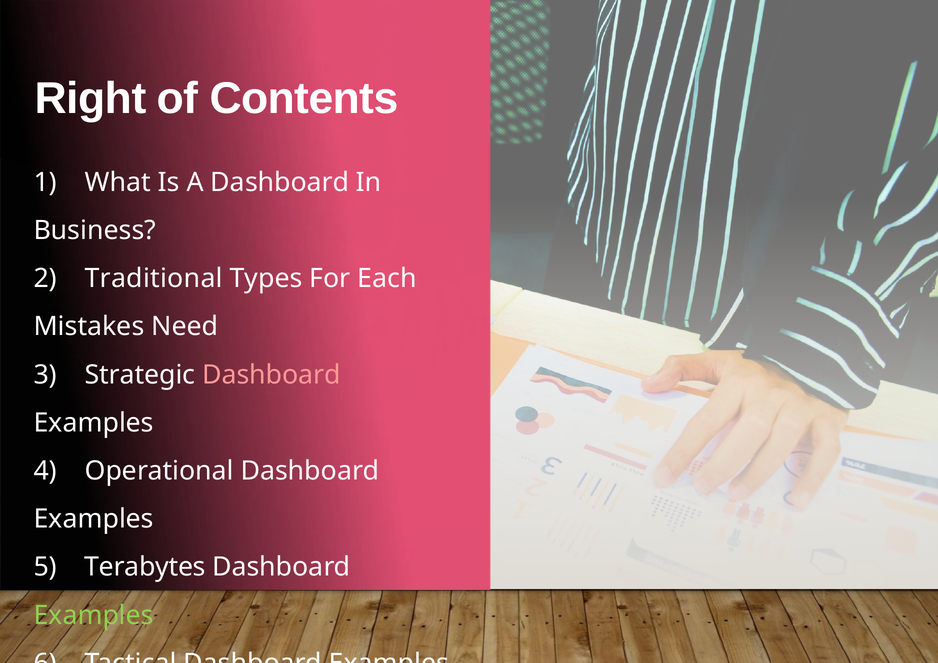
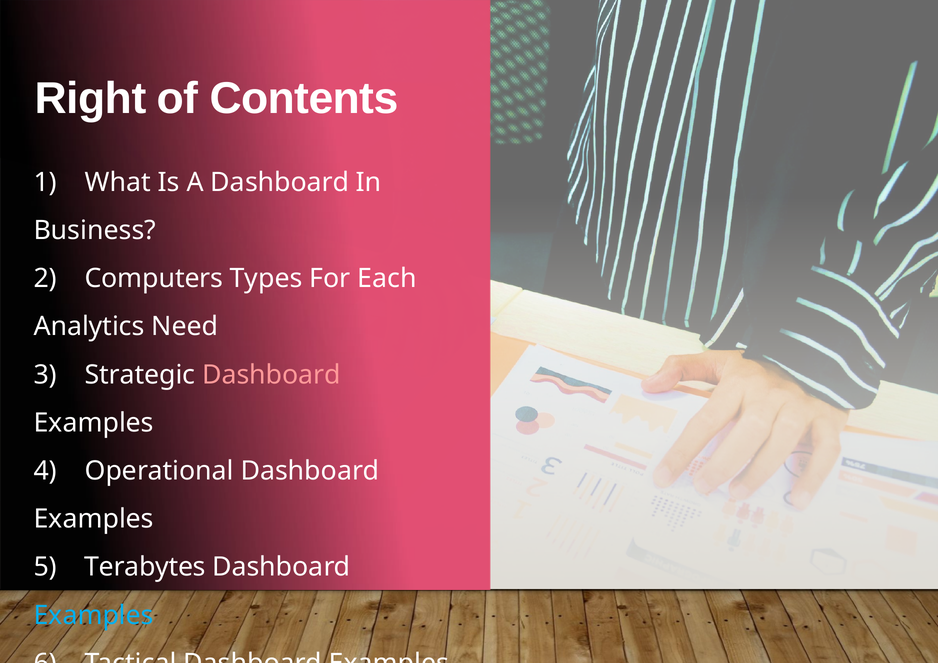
Traditional: Traditional -> Computers (154, 279)
Mistakes: Mistakes -> Analytics (89, 327)
Examples colour: light green -> light blue (94, 616)
